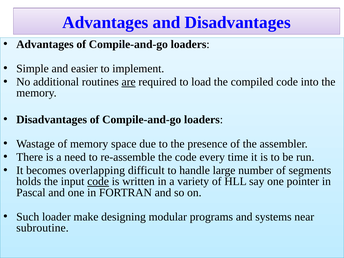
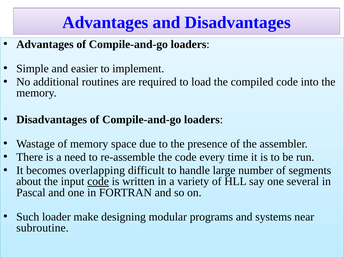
are underline: present -> none (129, 82)
holds: holds -> about (29, 181)
pointer: pointer -> several (303, 181)
